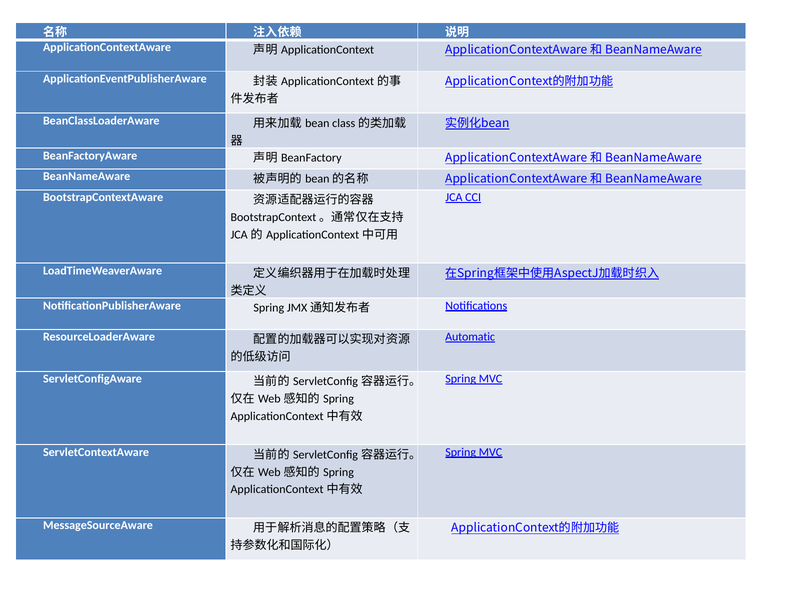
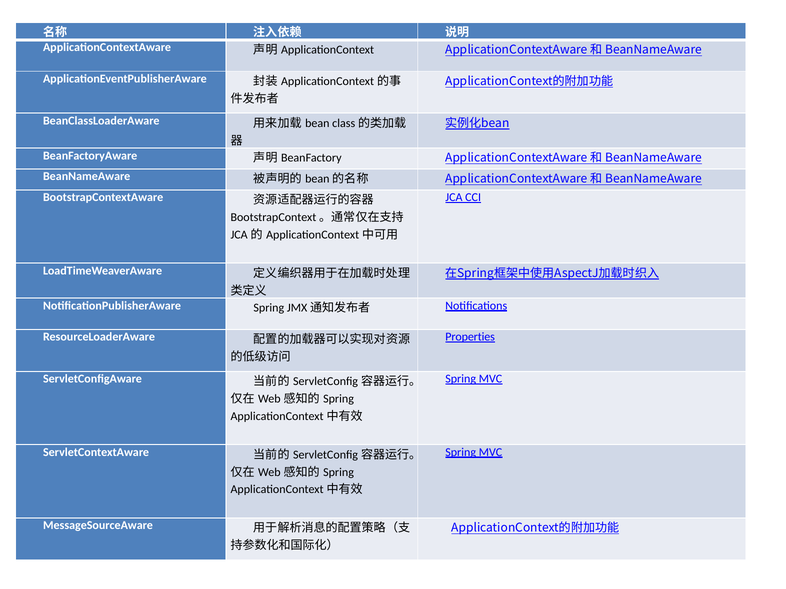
Automatic: Automatic -> Properties (470, 337)
